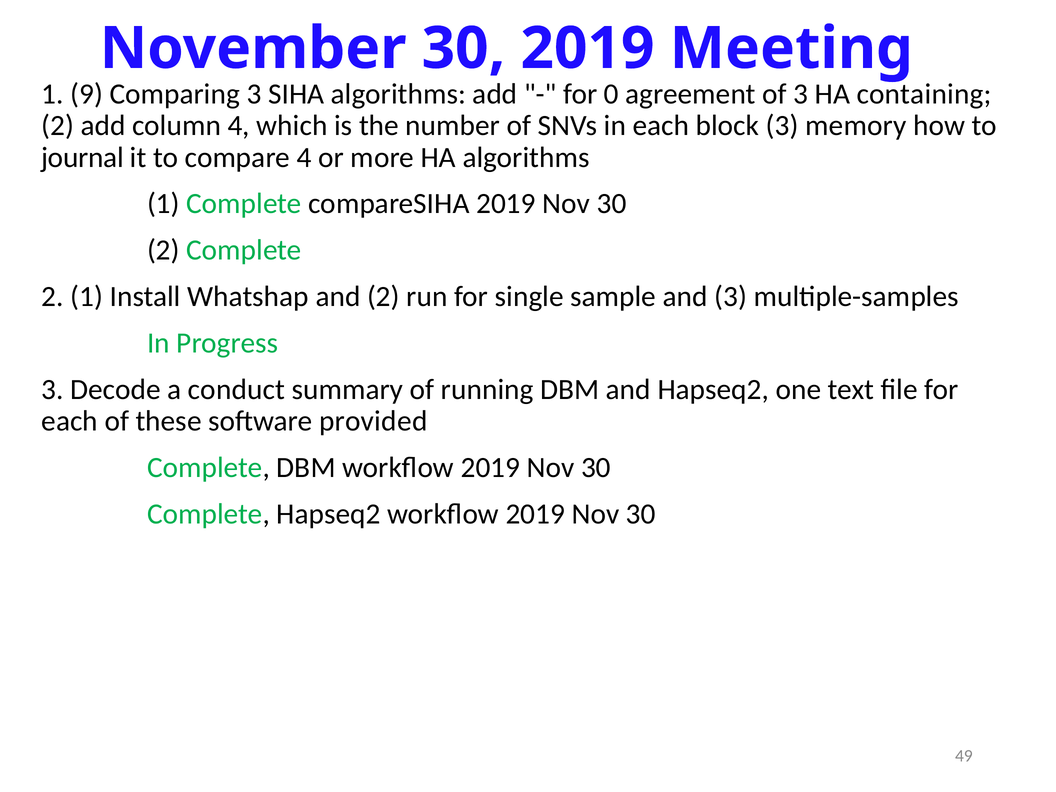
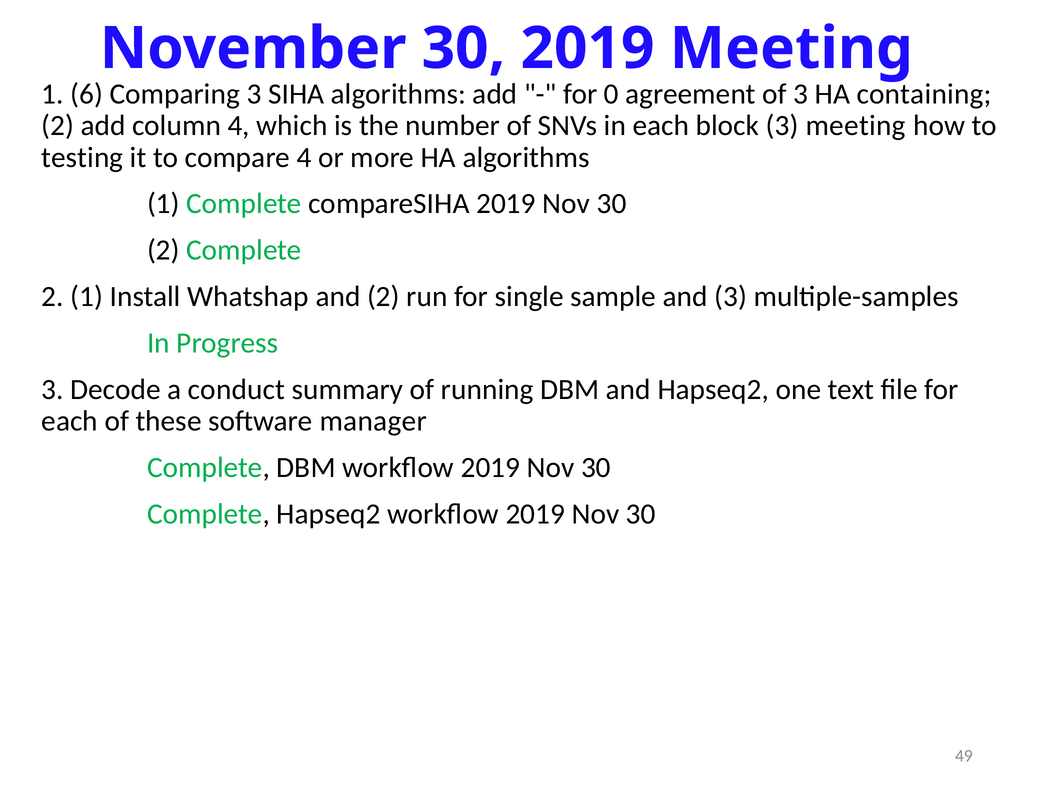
9: 9 -> 6 (87, 94)
3 memory: memory -> meeting (856, 126)
journal: journal -> testing (82, 157)
provided: provided -> manager (373, 421)
